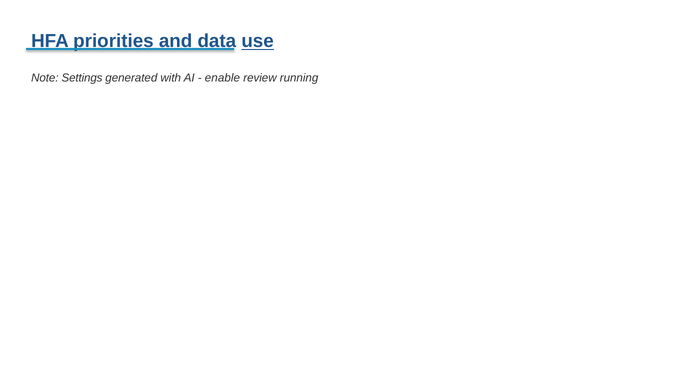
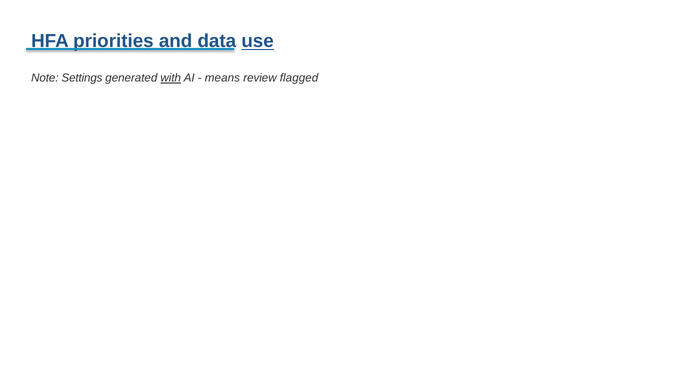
with underline: none -> present (171, 78)
enable: enable -> means (222, 78)
running: running -> flagged (299, 78)
